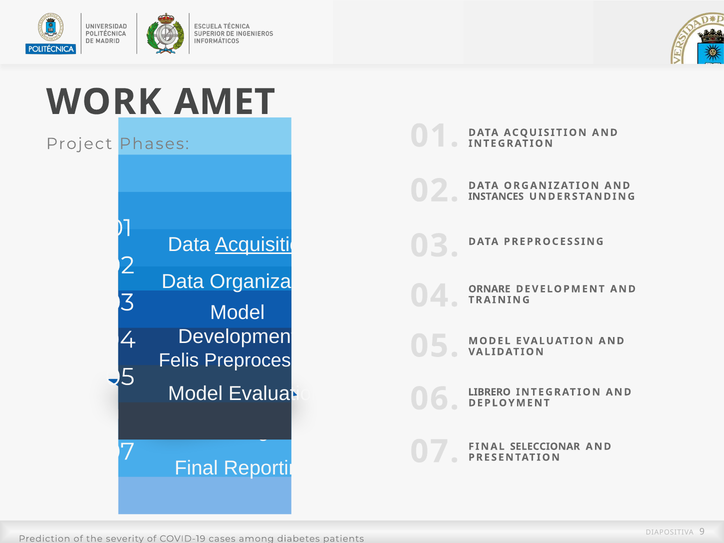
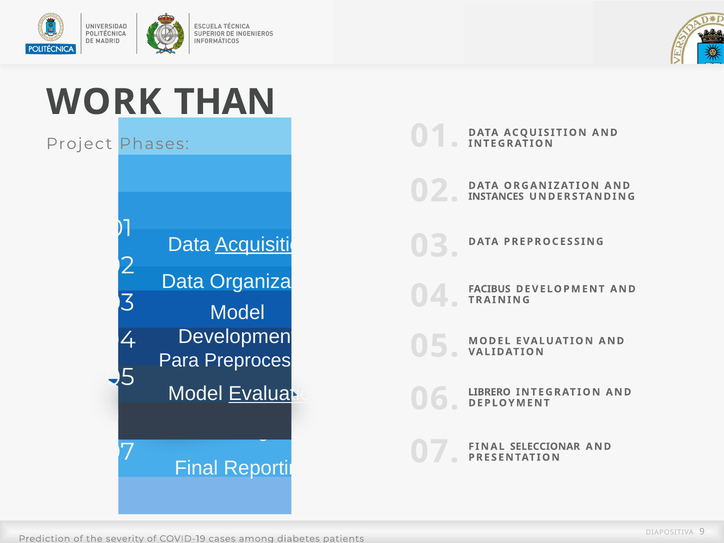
AMET: AMET -> THAN (225, 102)
ORNARE: ORNARE -> FACIBUS (489, 289)
Felis: Felis -> Para (179, 360)
Evaluation underline: none -> present (275, 394)
